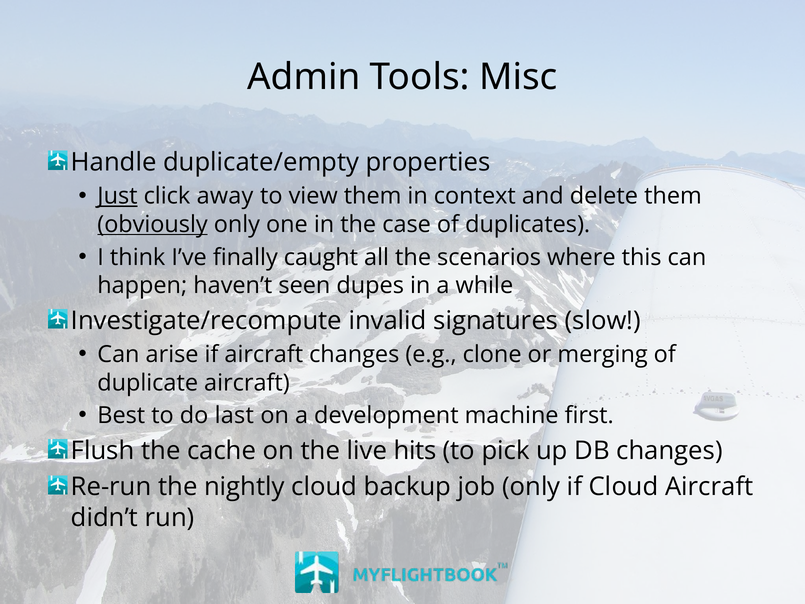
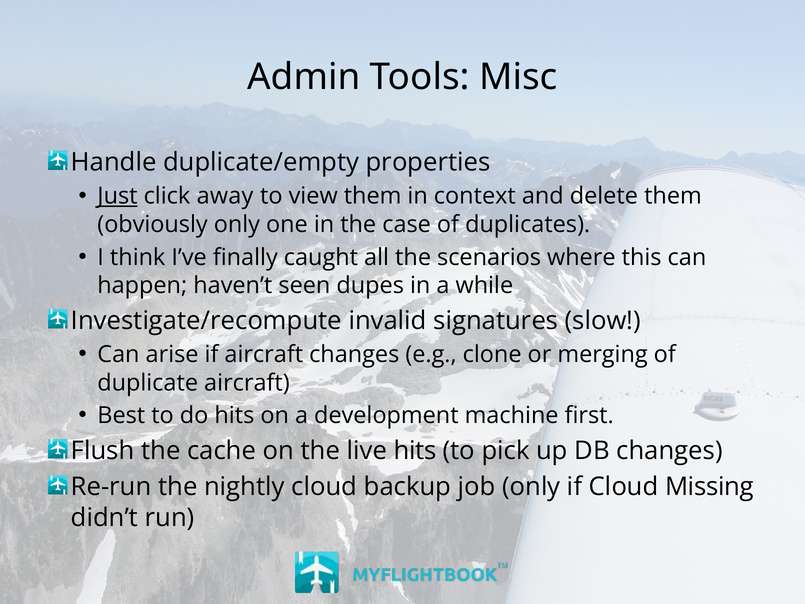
obviously underline: present -> none (153, 224)
do last: last -> hits (234, 415)
Cloud Aircraft: Aircraft -> Missing (709, 487)
